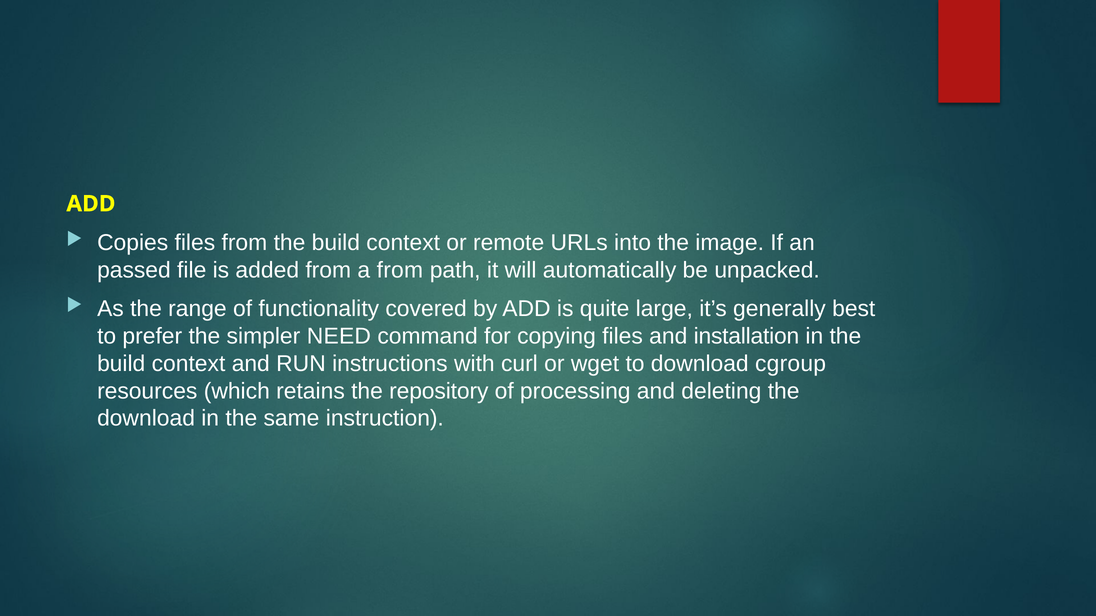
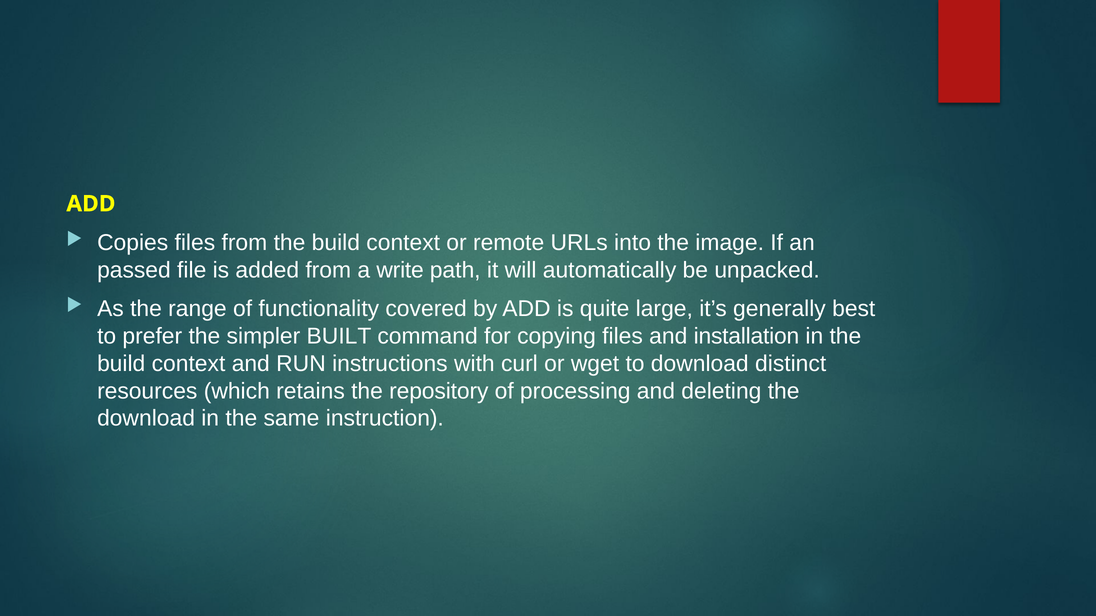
a from: from -> write (400, 270)
NEED: NEED -> BUILT (339, 336)
cgroup: cgroup -> distinct (791, 364)
